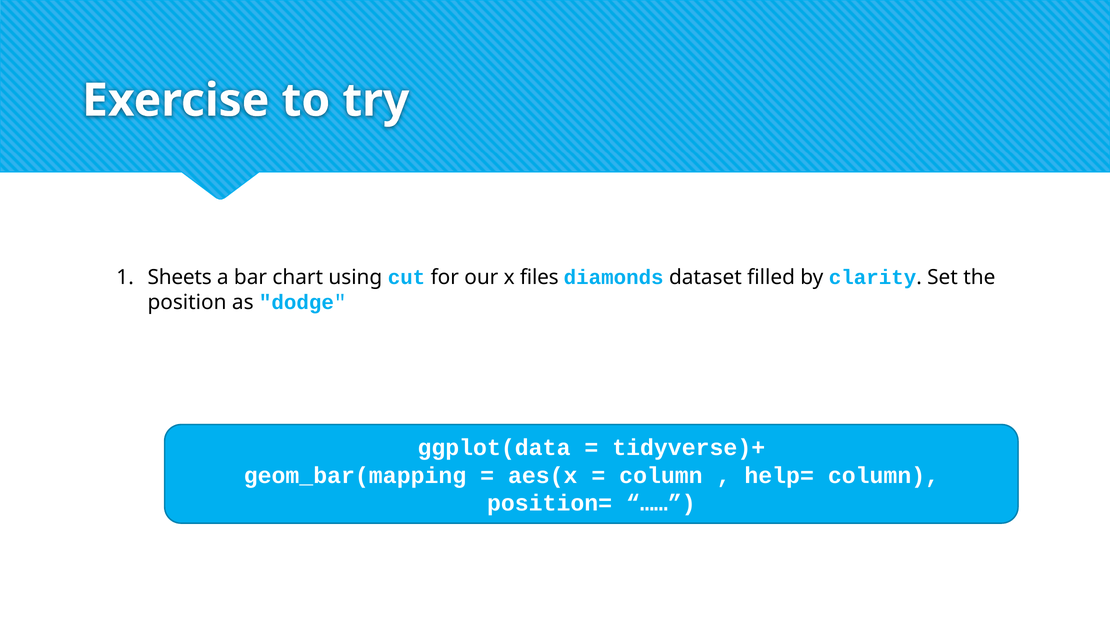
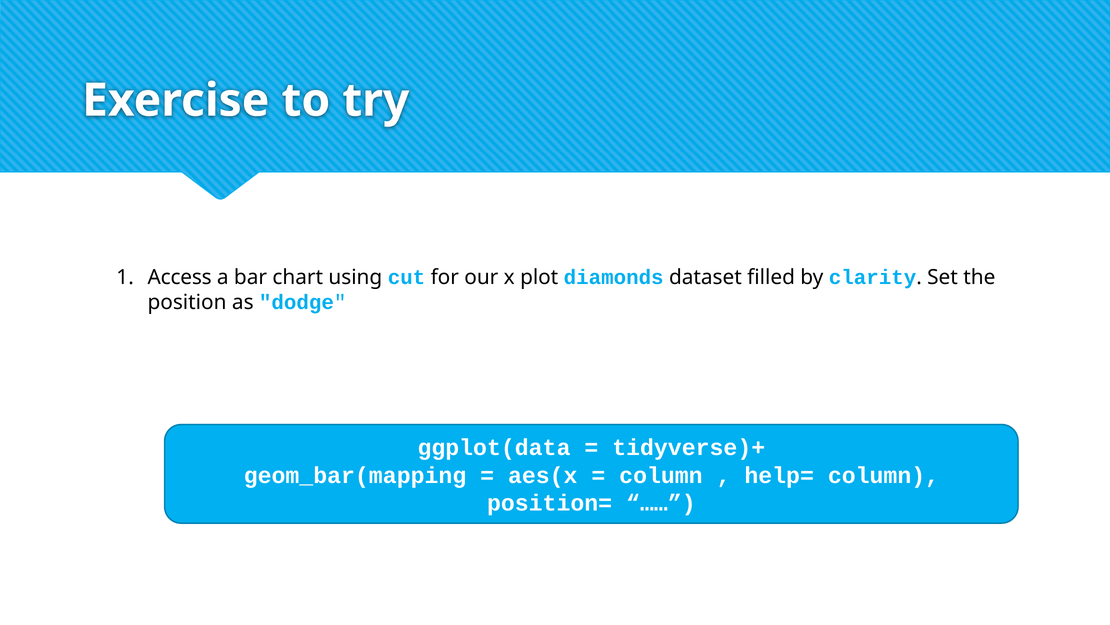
Sheets: Sheets -> Access (180, 277)
files: files -> plot (539, 277)
